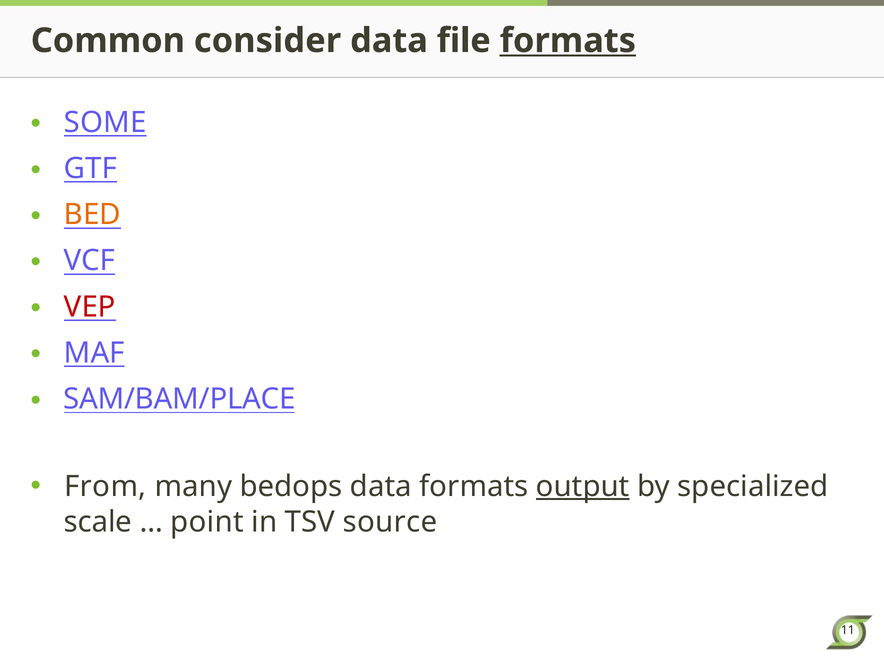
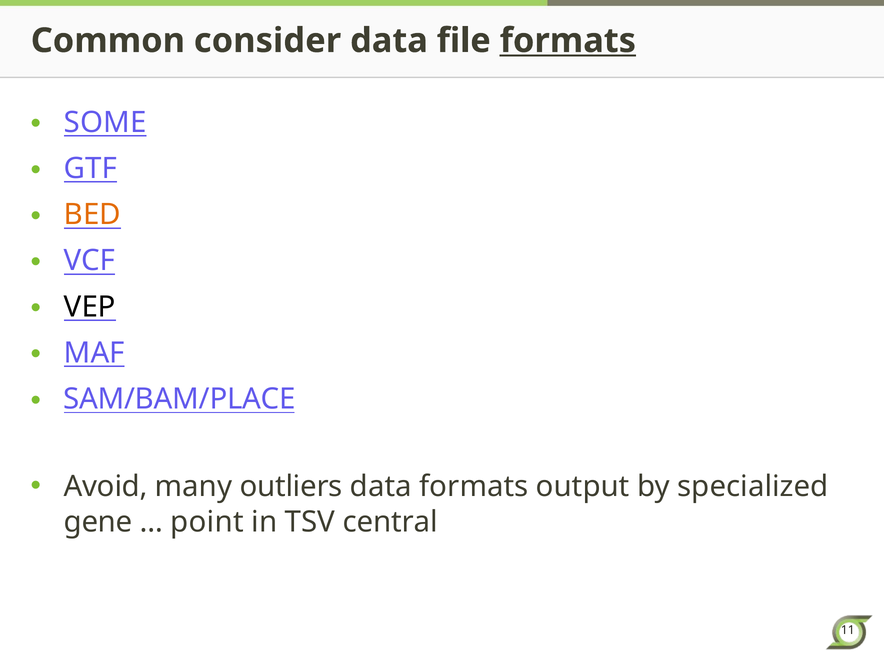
VEP colour: red -> black (90, 307)
From: From -> Avoid (106, 486)
bedops: bedops -> outliers (291, 486)
output underline: present -> none (583, 486)
scale: scale -> gene (98, 522)
source: source -> central (390, 522)
